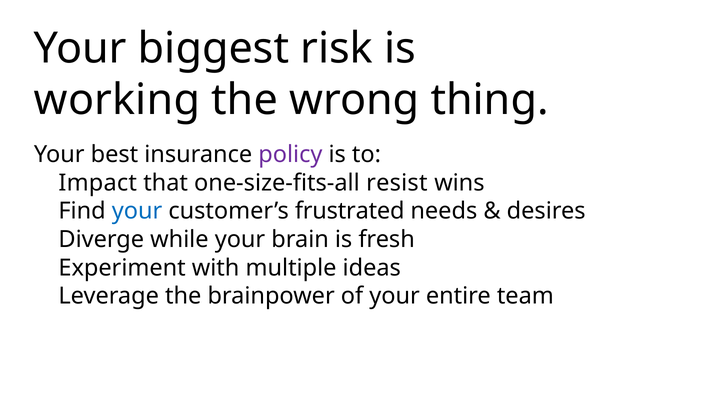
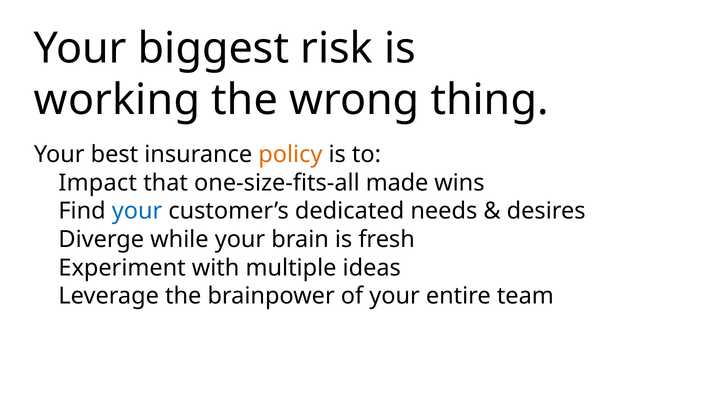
policy colour: purple -> orange (290, 154)
resist: resist -> made (397, 183)
frustrated: frustrated -> dedicated (350, 211)
